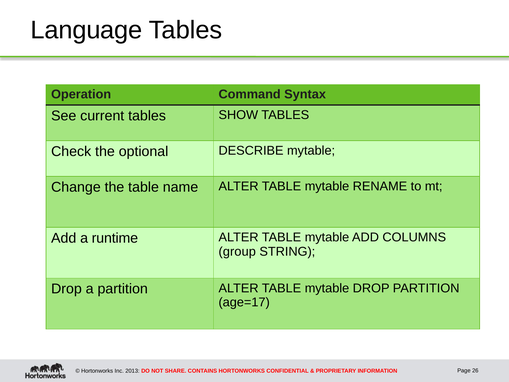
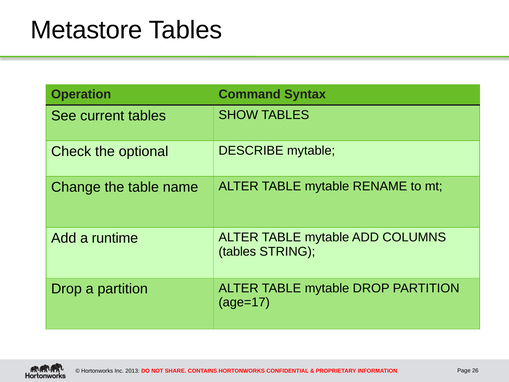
Language: Language -> Metastore (86, 30)
group: group -> tables (237, 251)
